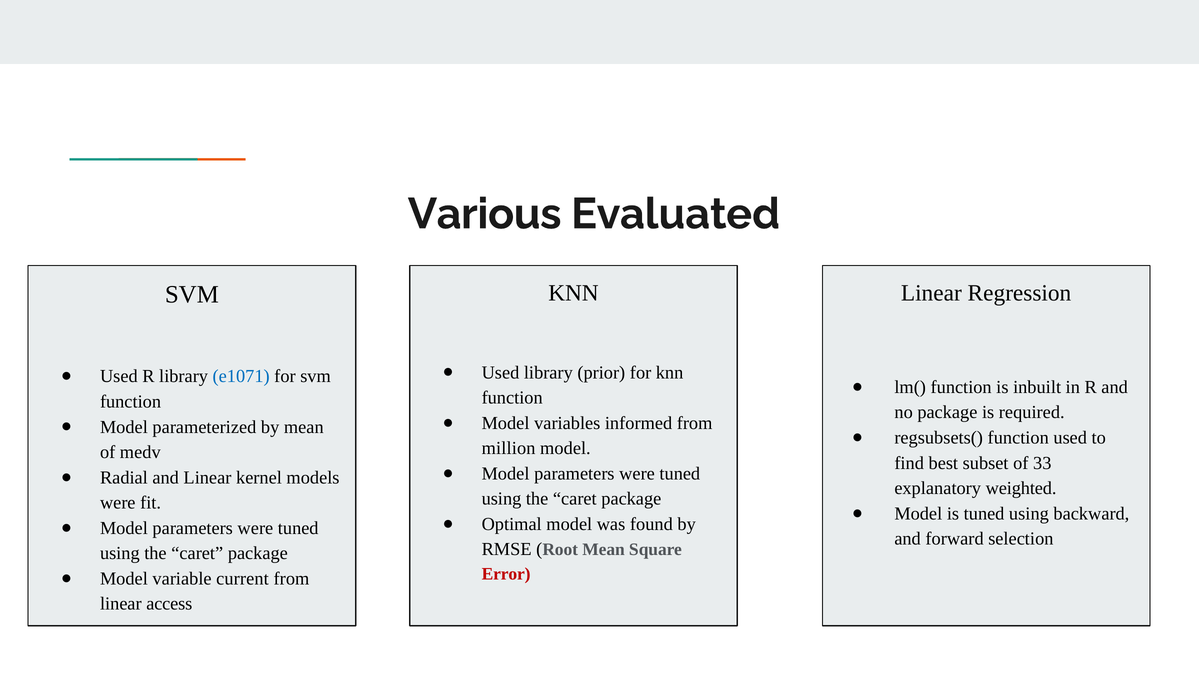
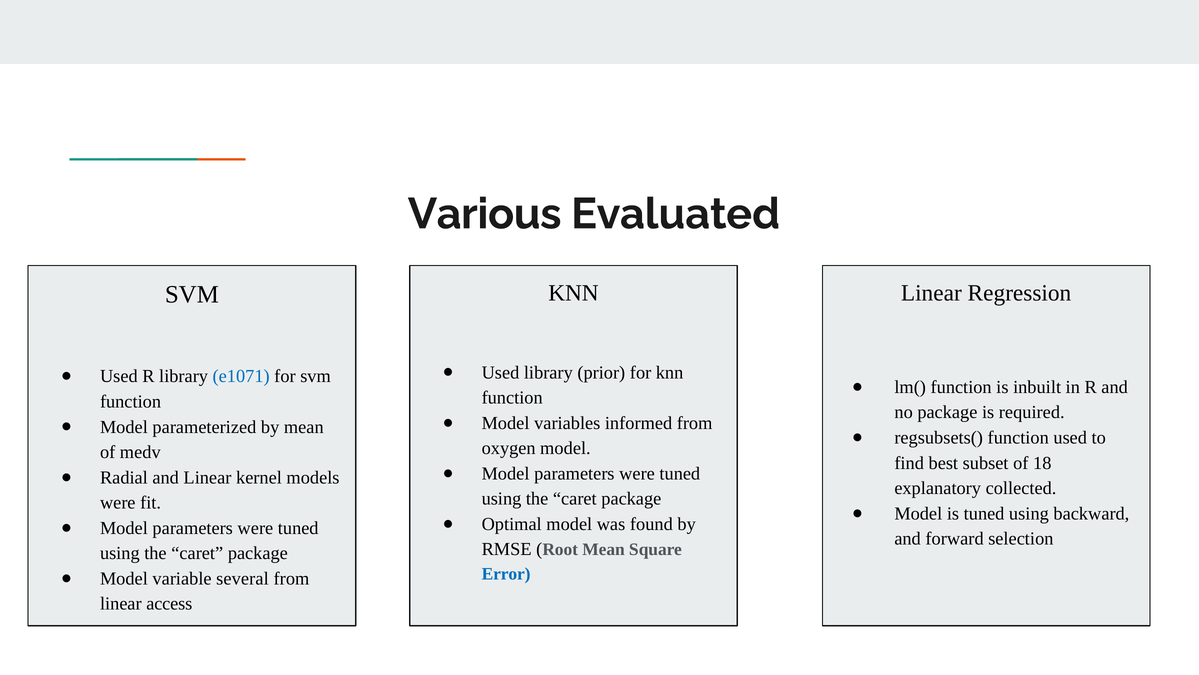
million: million -> oxygen (509, 448)
33: 33 -> 18 (1042, 463)
weighted: weighted -> collected (1021, 488)
Error colour: red -> blue (506, 573)
current: current -> several (242, 578)
